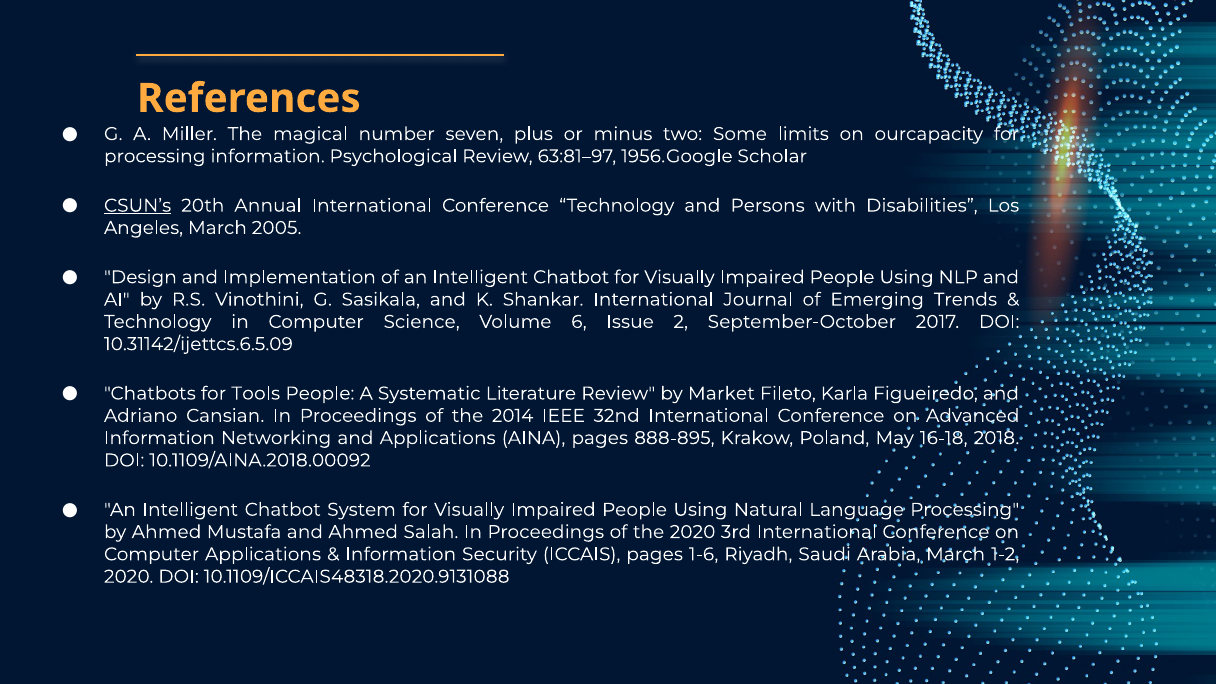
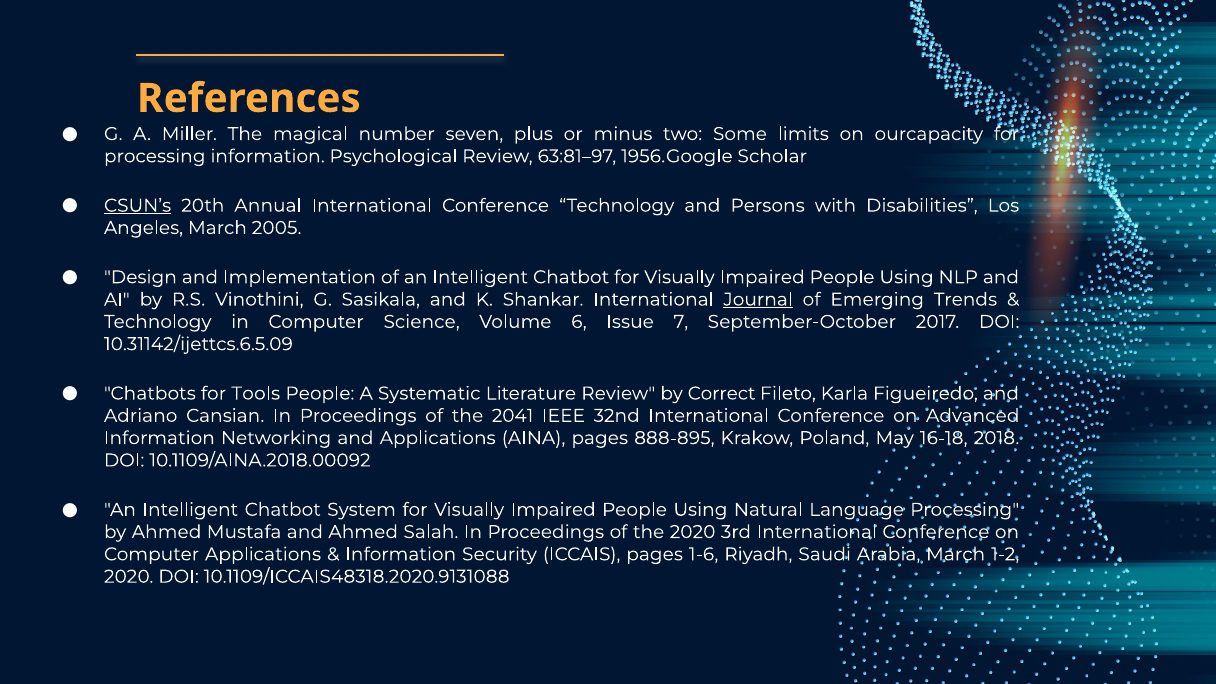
Journal underline: none -> present (758, 299)
2: 2 -> 7 (681, 322)
Market: Market -> Correct (722, 393)
2014: 2014 -> 2041 (513, 416)
